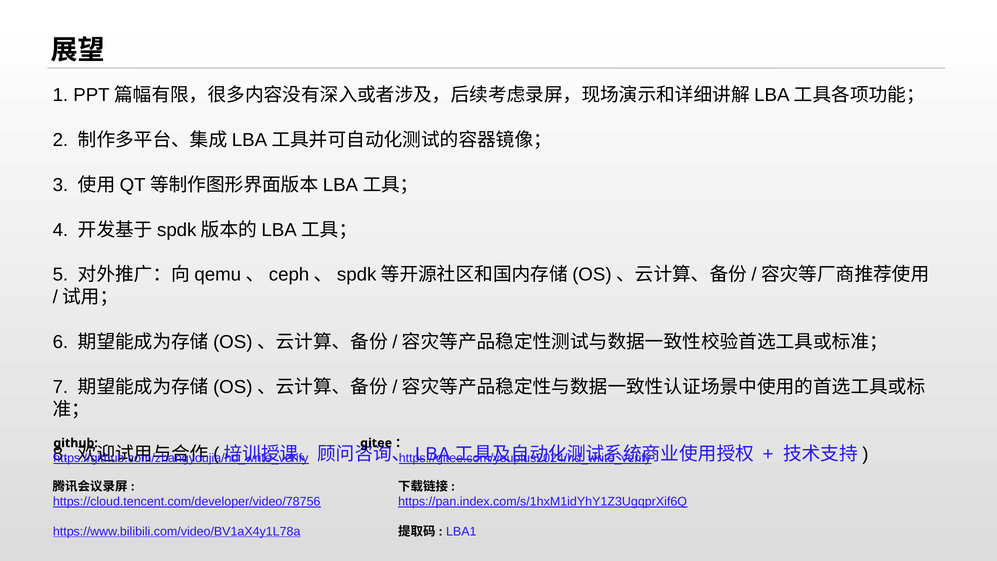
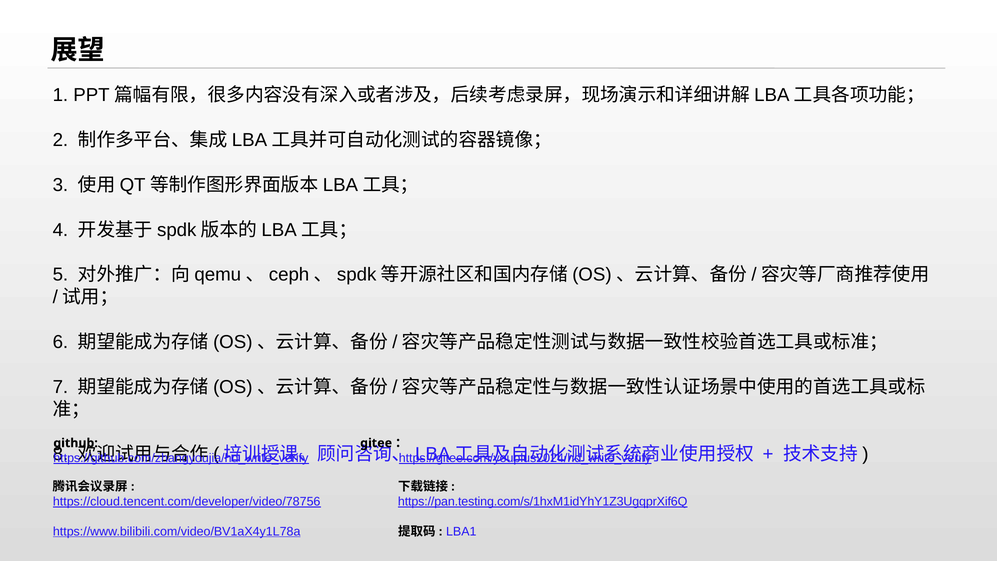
https://pan.index.com/s/1hxM1idYhY1Z3UgqprXif6Q: https://pan.index.com/s/1hxM1idYhY1Z3UgqprXif6Q -> https://pan.testing.com/s/1hxM1idYhY1Z3UgqprXif6Q (543, 501)
